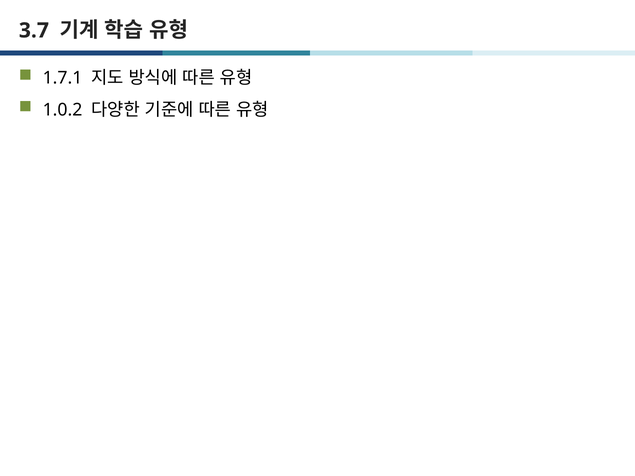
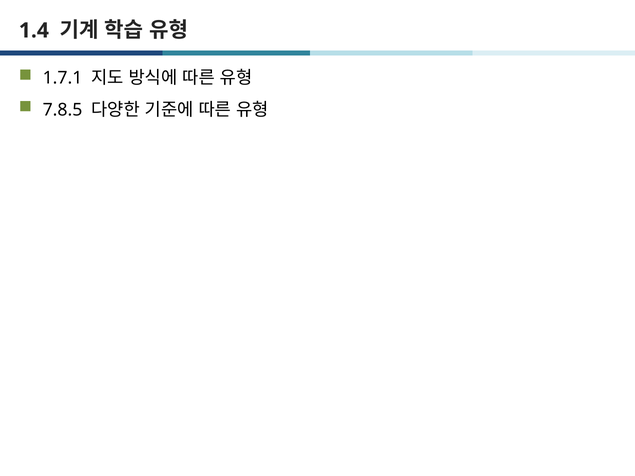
3.7: 3.7 -> 1.4 (34, 31)
1.0.2: 1.0.2 -> 7.8.5 (63, 110)
